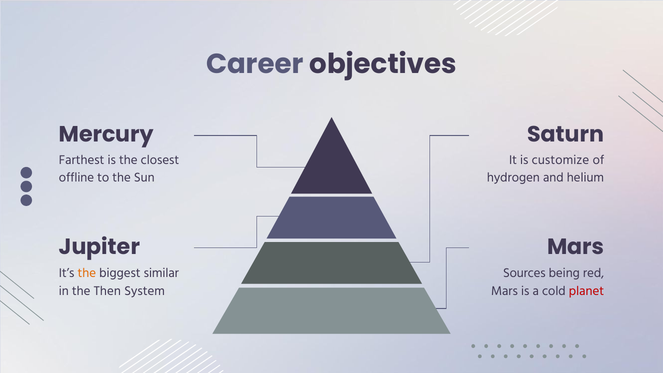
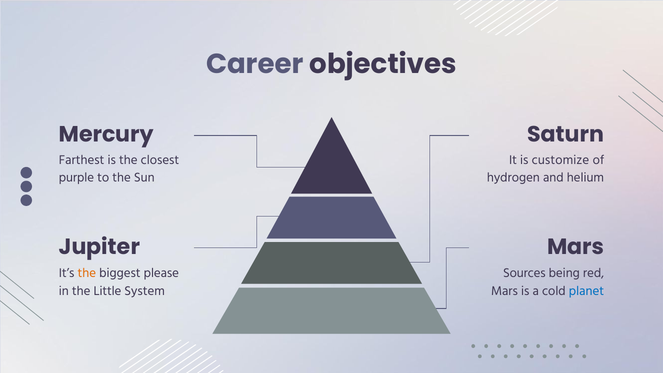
offline: offline -> purple (76, 178)
similar: similar -> please (161, 273)
Then: Then -> Little (107, 291)
planet colour: red -> blue (586, 291)
